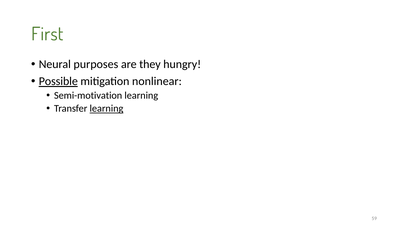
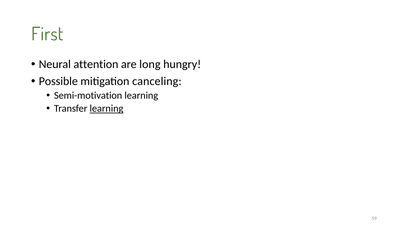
purposes: purposes -> attention (96, 64)
they: they -> long (150, 64)
Possible underline: present -> none (58, 82)
nonlinear: nonlinear -> canceling (157, 82)
